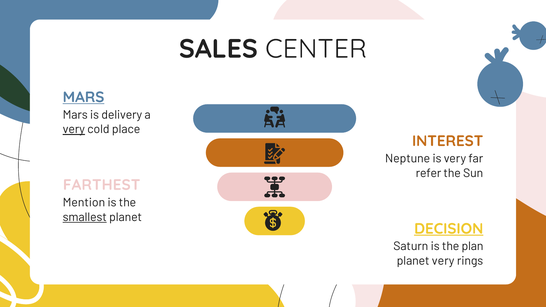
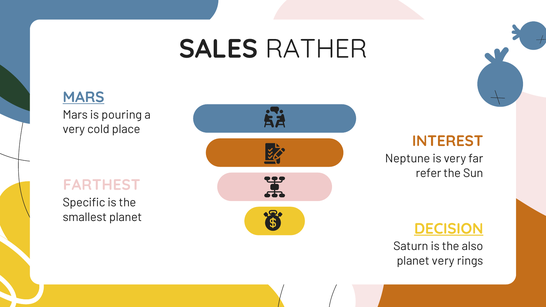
CENTER: CENTER -> RATHER (316, 49)
delivery: delivery -> pouring (122, 115)
very underline: present -> none (74, 129)
Mention: Mention -> Specific (84, 203)
smallest underline: present -> none (85, 217)
plan: plan -> also (472, 246)
